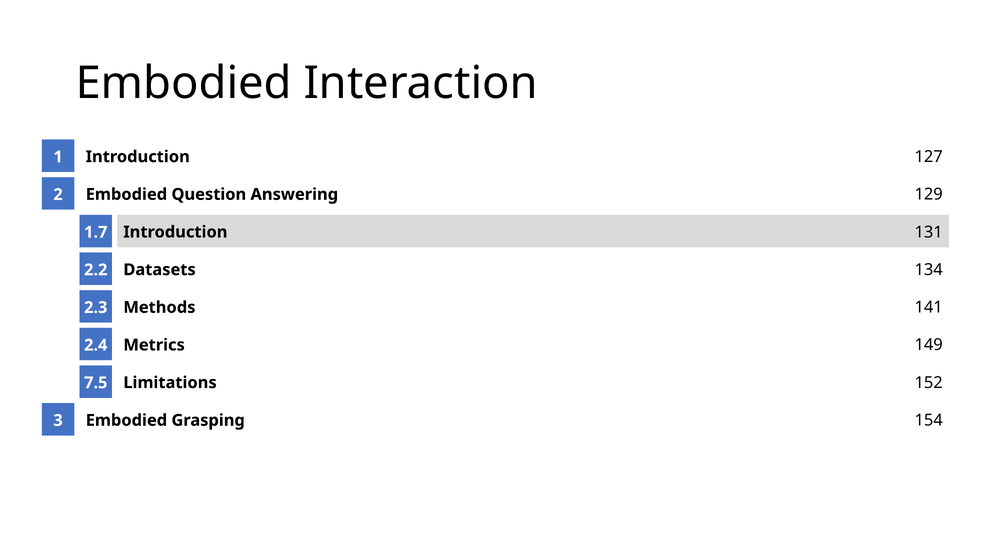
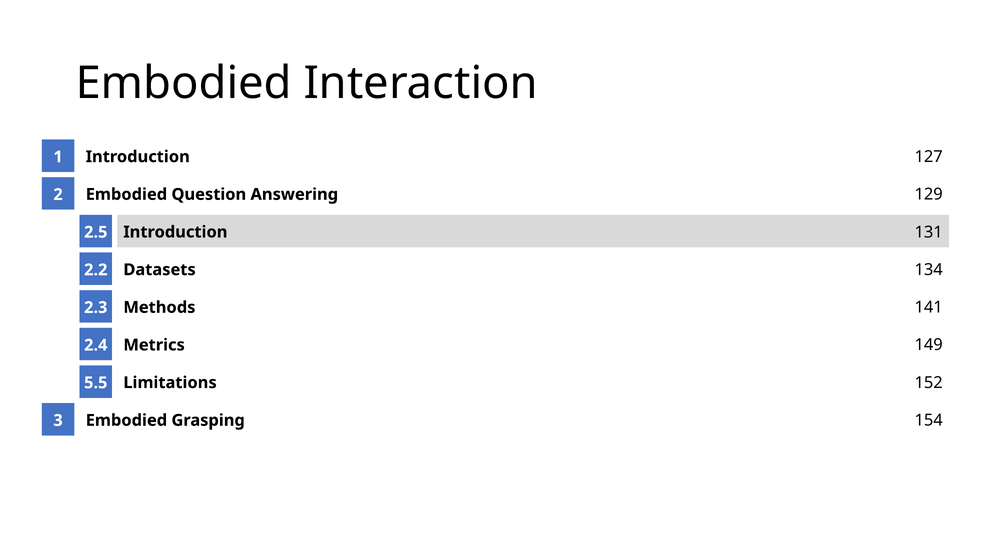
1.7: 1.7 -> 2.5 (96, 232)
7.5: 7.5 -> 5.5 (96, 383)
